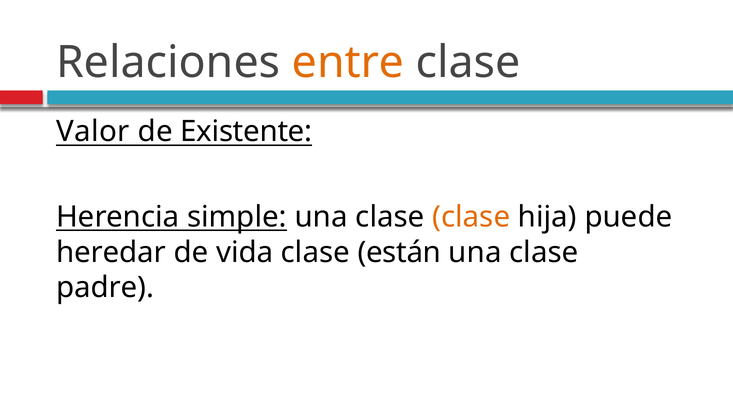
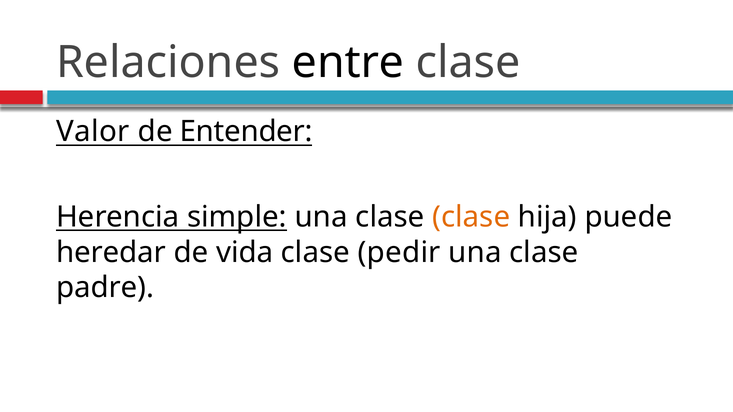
entre colour: orange -> black (348, 63)
Existente: Existente -> Entender (246, 132)
están: están -> pedir (399, 252)
